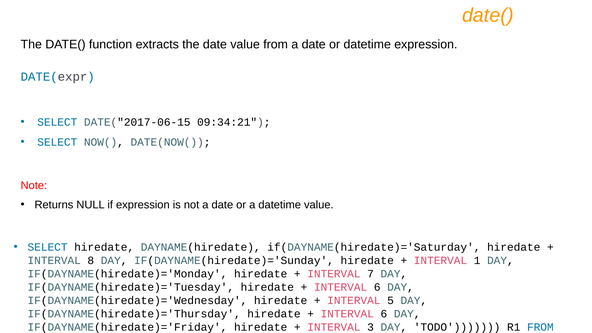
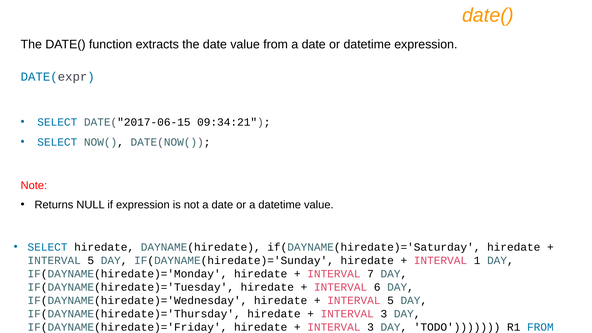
8: 8 -> 5 (91, 260)
6: 6 -> 3 (384, 314)
